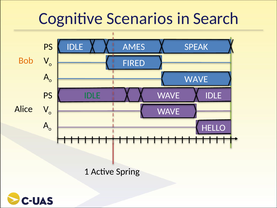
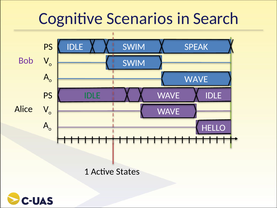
IDLE AMES: AMES -> SWIM (134, 47)
Bob colour: orange -> purple (26, 60)
FIRED: FIRED -> SWIM (134, 63)
Spring: Spring -> States (128, 171)
